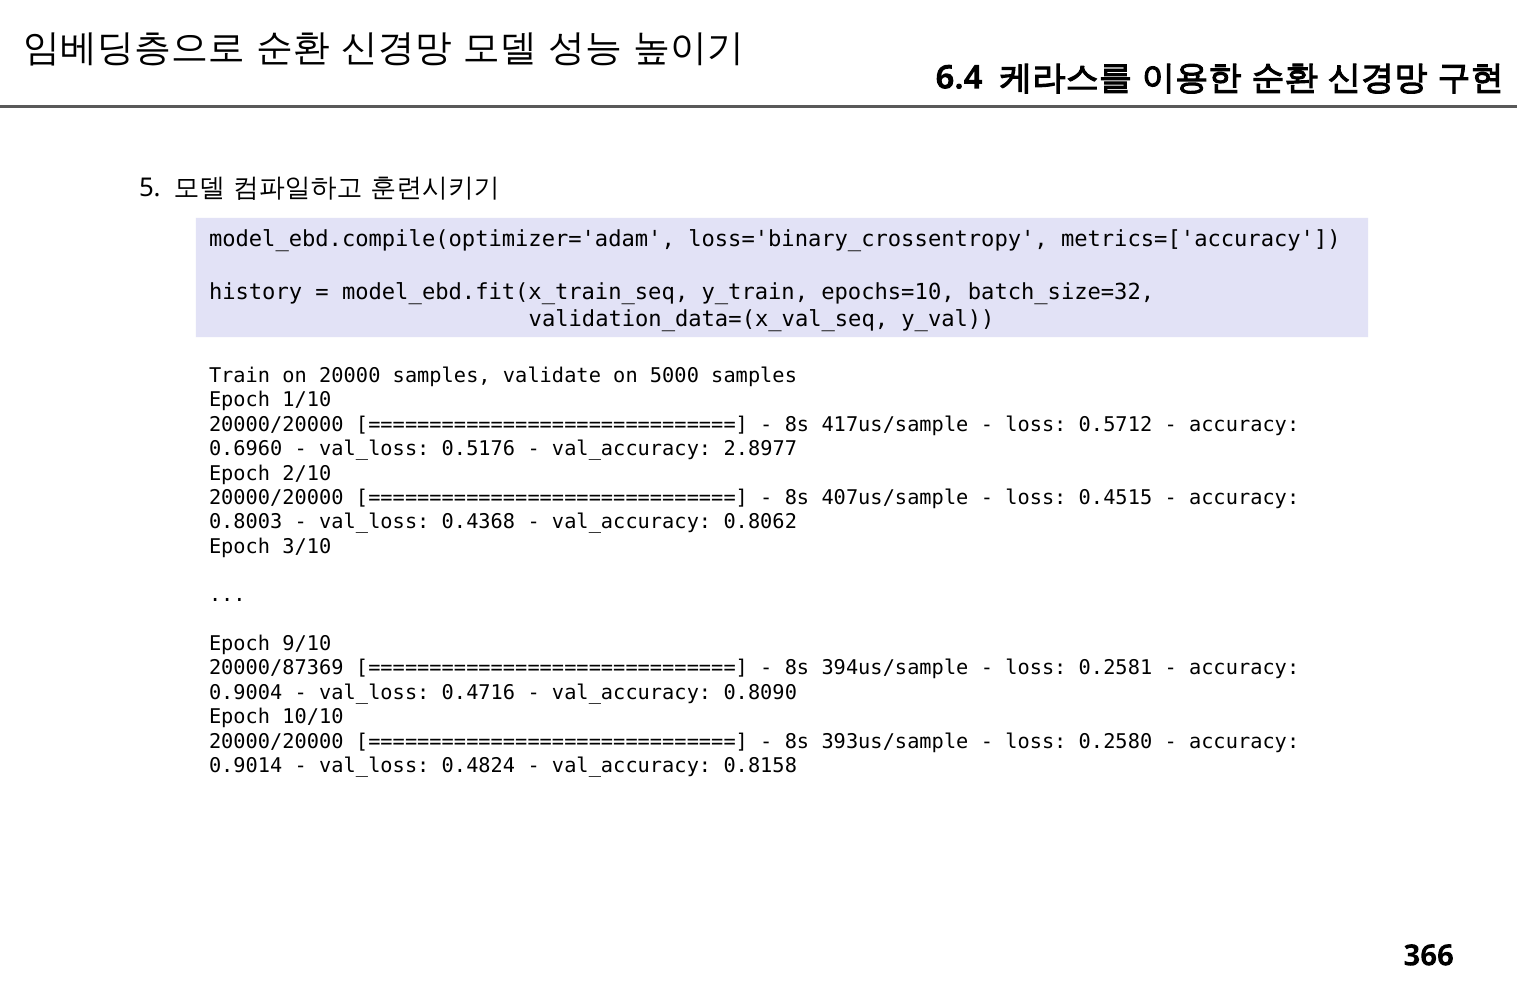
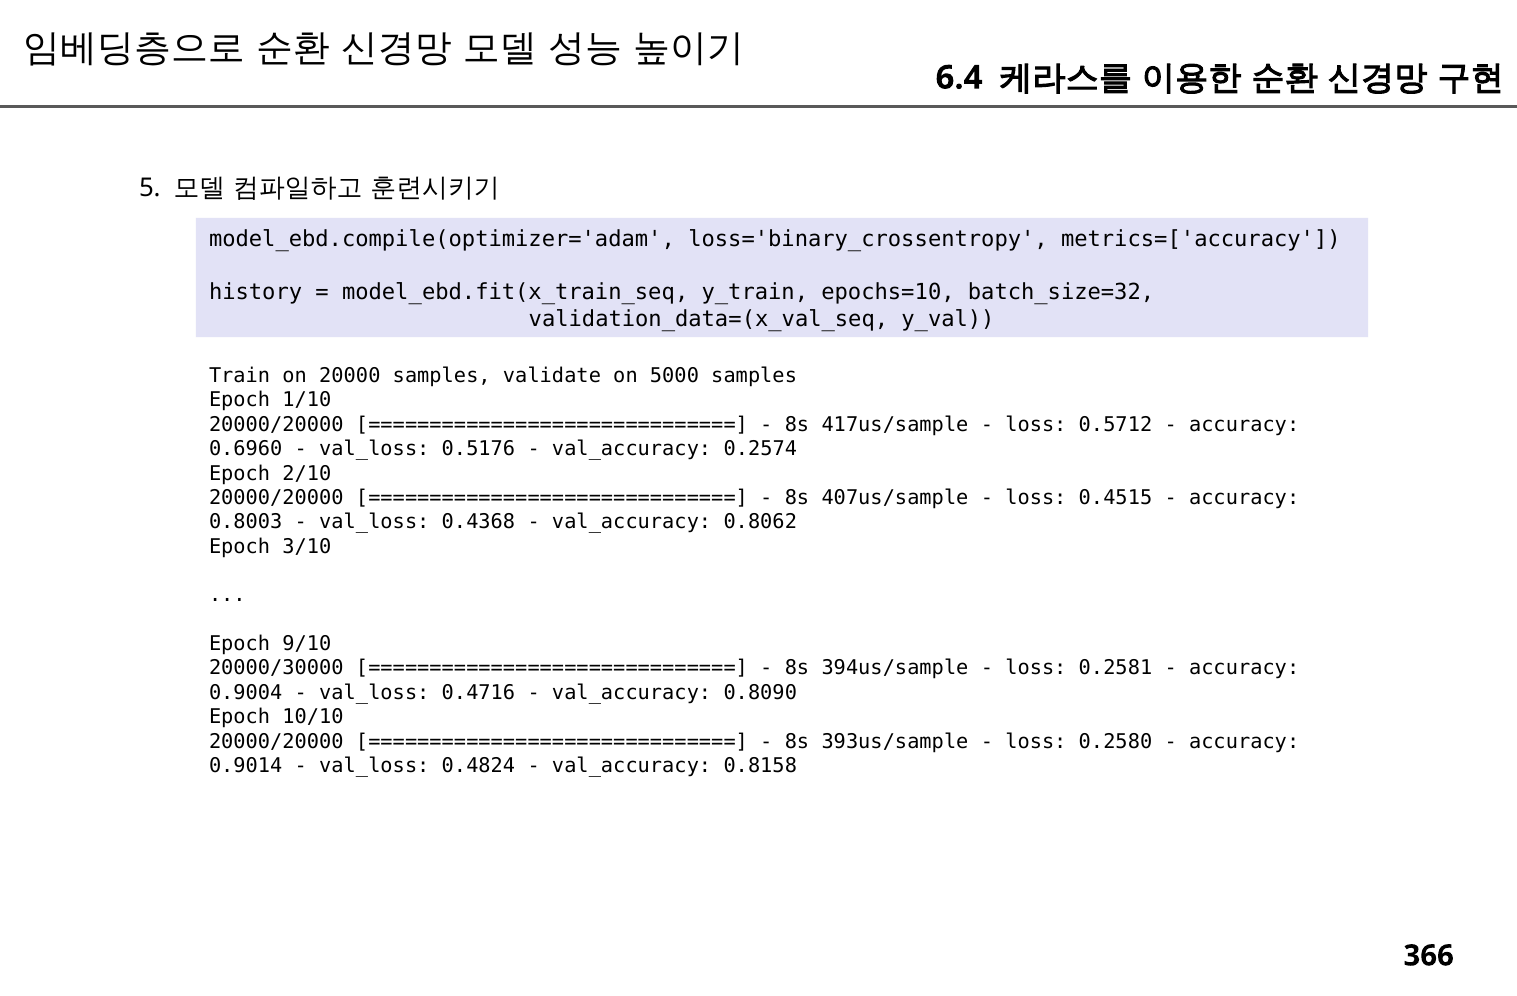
2.8977: 2.8977 -> 0.2574 (760, 449)
20000/87369: 20000/87369 -> 20000/30000 (276, 669)
